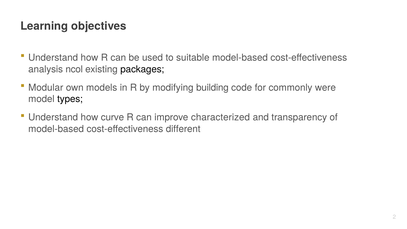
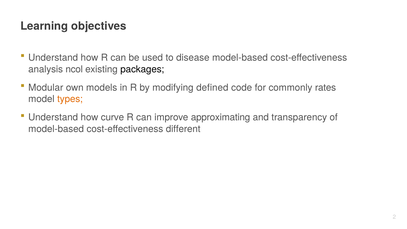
suitable: suitable -> disease (193, 58)
building: building -> defined (212, 88)
were: were -> rates (326, 88)
types colour: black -> orange (70, 99)
characterized: characterized -> approximating (221, 117)
